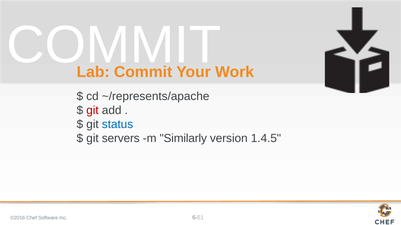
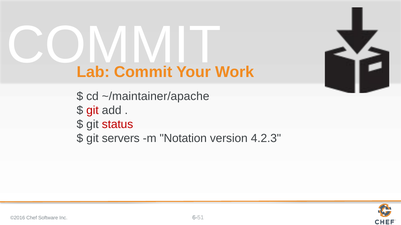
~/represents/apache: ~/represents/apache -> ~/maintainer/apache (156, 97)
status colour: blue -> red (118, 125)
Similarly: Similarly -> Notation (183, 139)
1.4.5: 1.4.5 -> 4.2.3 (266, 139)
